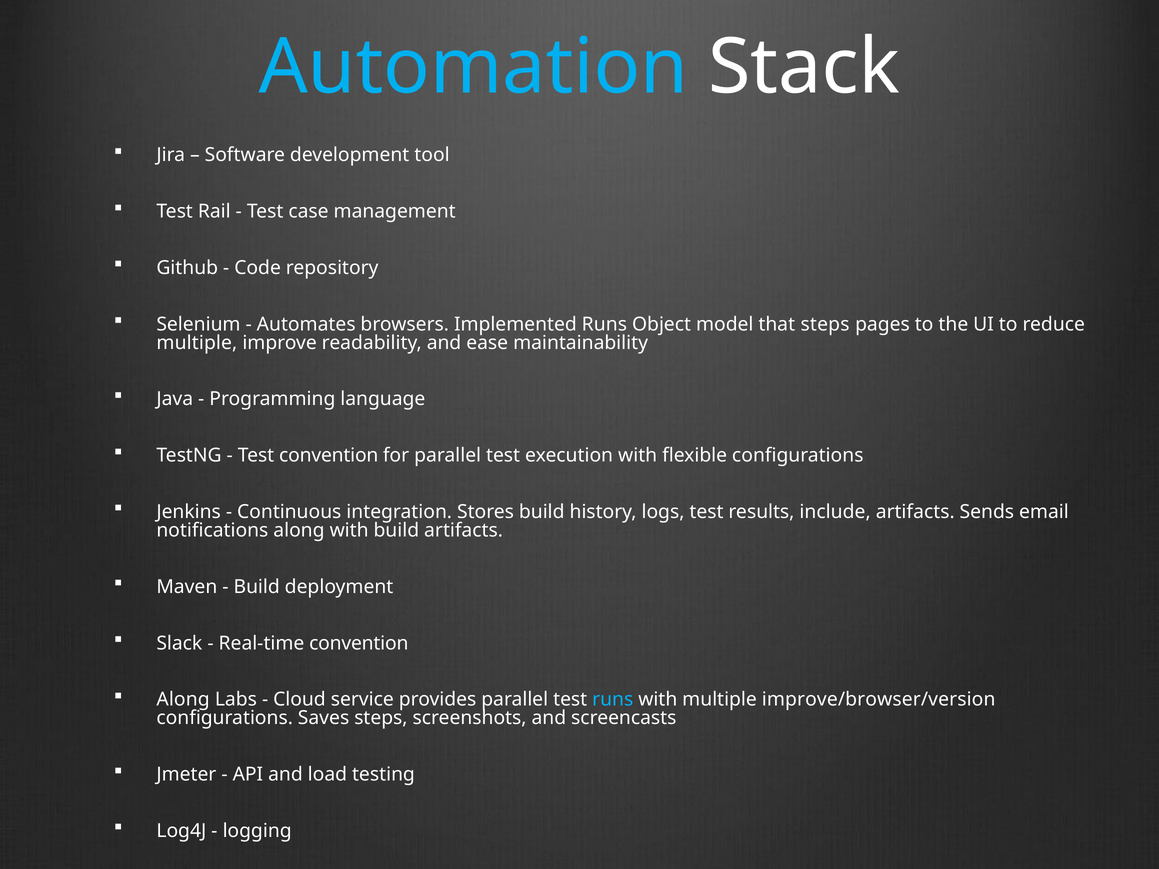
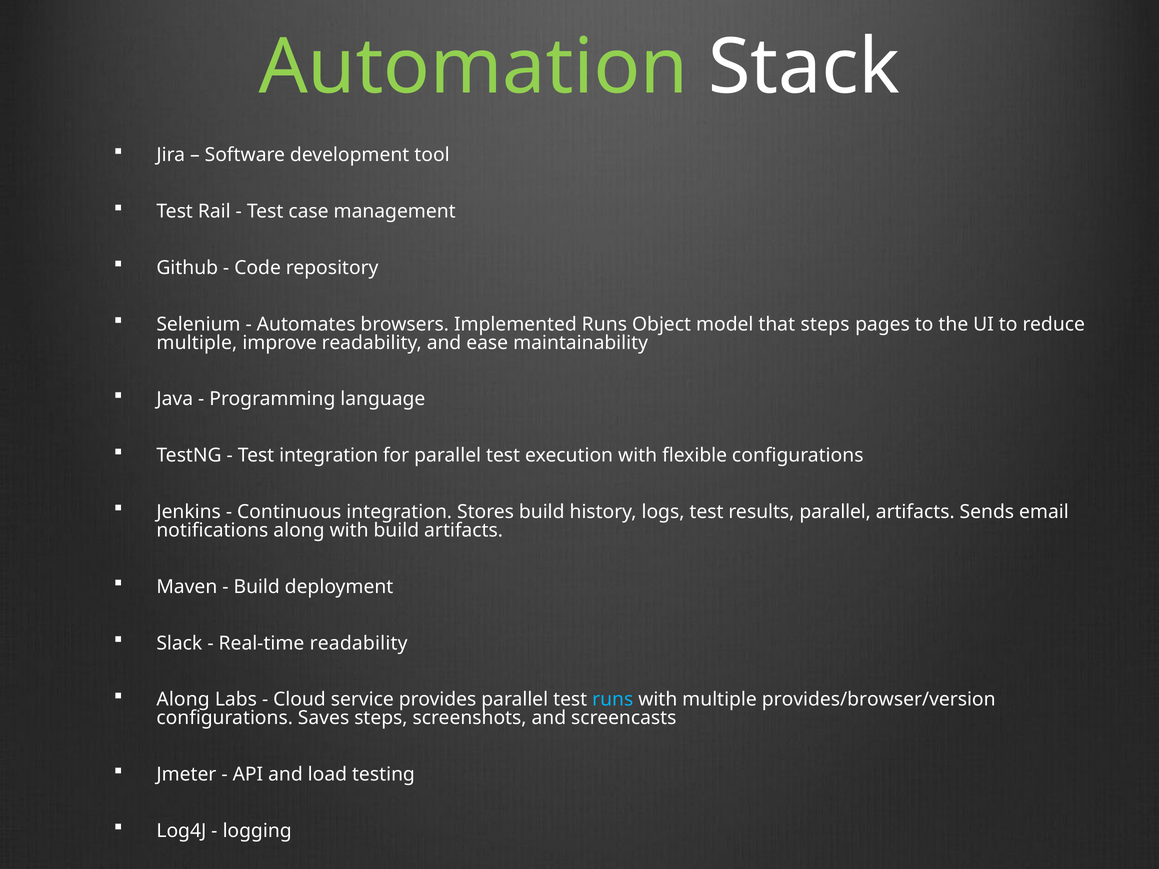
Automation colour: light blue -> light green (473, 67)
Test convention: convention -> integration (329, 456)
results include: include -> parallel (835, 512)
Real-time convention: convention -> readability (359, 643)
improve/browser/version: improve/browser/version -> provides/browser/version (879, 700)
